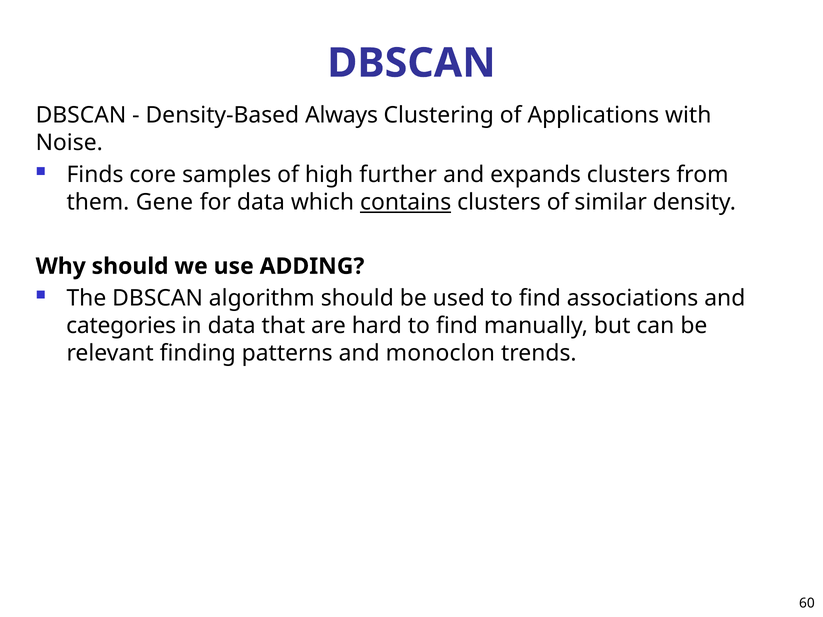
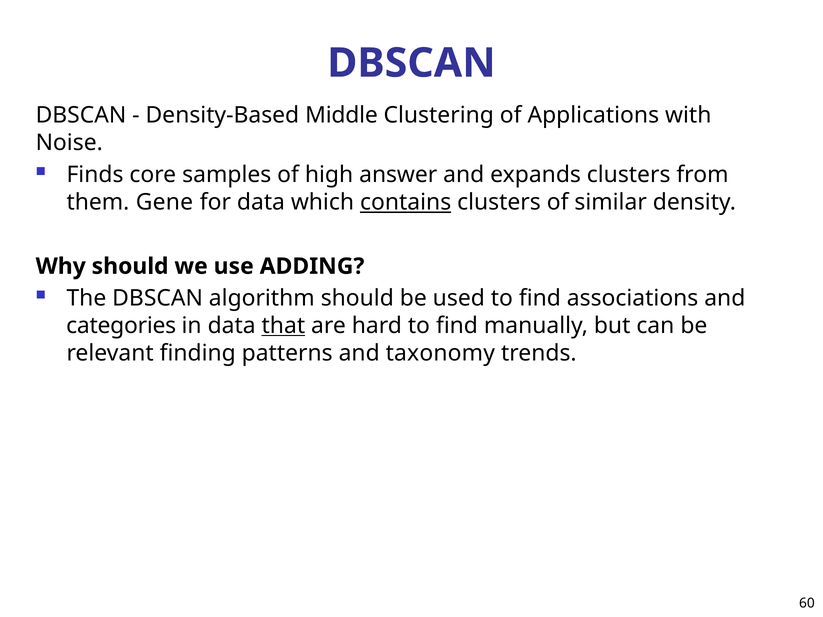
Always: Always -> Middle (342, 115)
further: further -> answer (398, 175)
that underline: none -> present (283, 326)
monoclon: monoclon -> taxonomy (440, 353)
